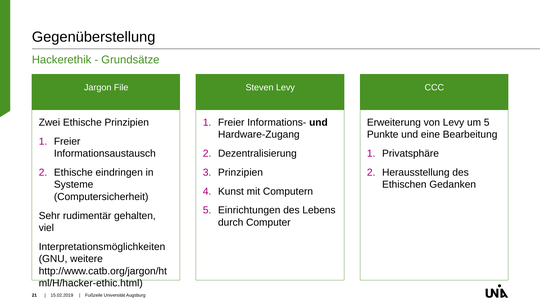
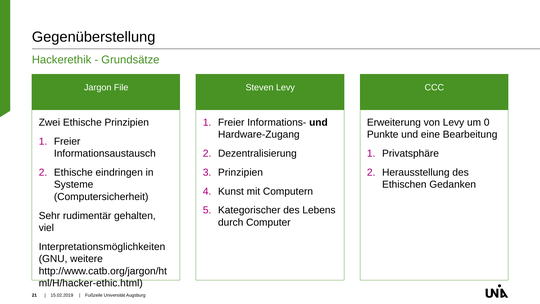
um 5: 5 -> 0 (487, 122)
Einrichtungen: Einrichtungen -> Kategorischer (249, 210)
